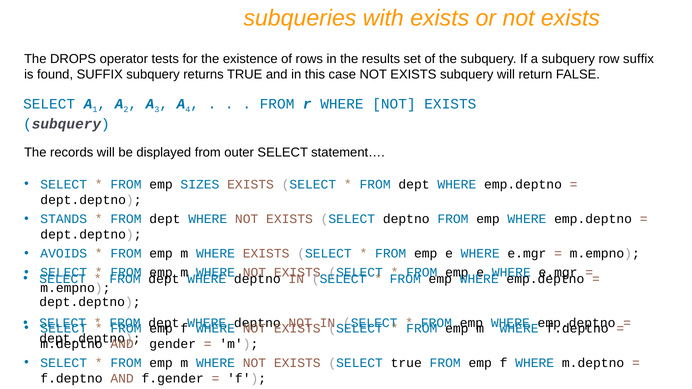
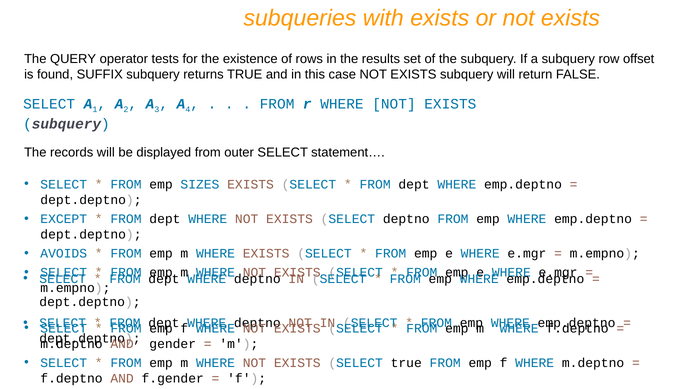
DROPS: DROPS -> QUERY (73, 59)
row suffix: suffix -> offset (639, 59)
STANDS: STANDS -> EXCEPT (64, 219)
